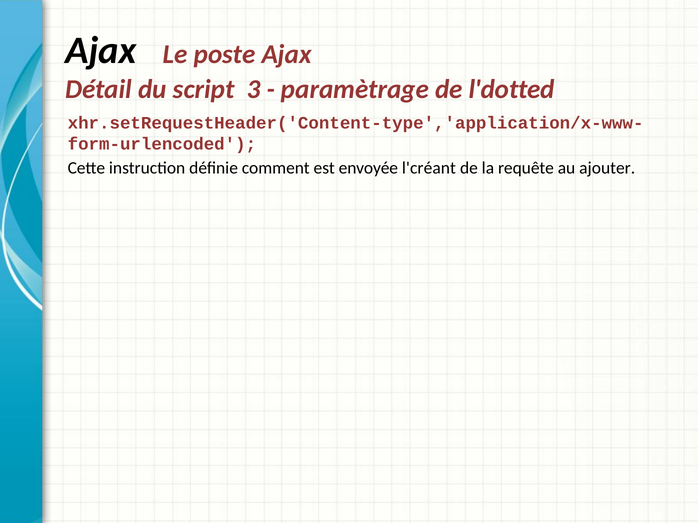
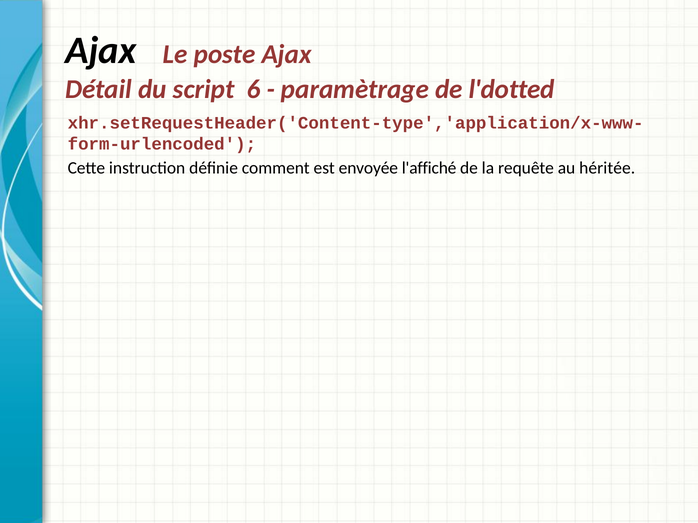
3: 3 -> 6 (253, 89)
l'créant: l'créant -> l'affiché (429, 168)
ajouter: ajouter -> héritée (607, 168)
